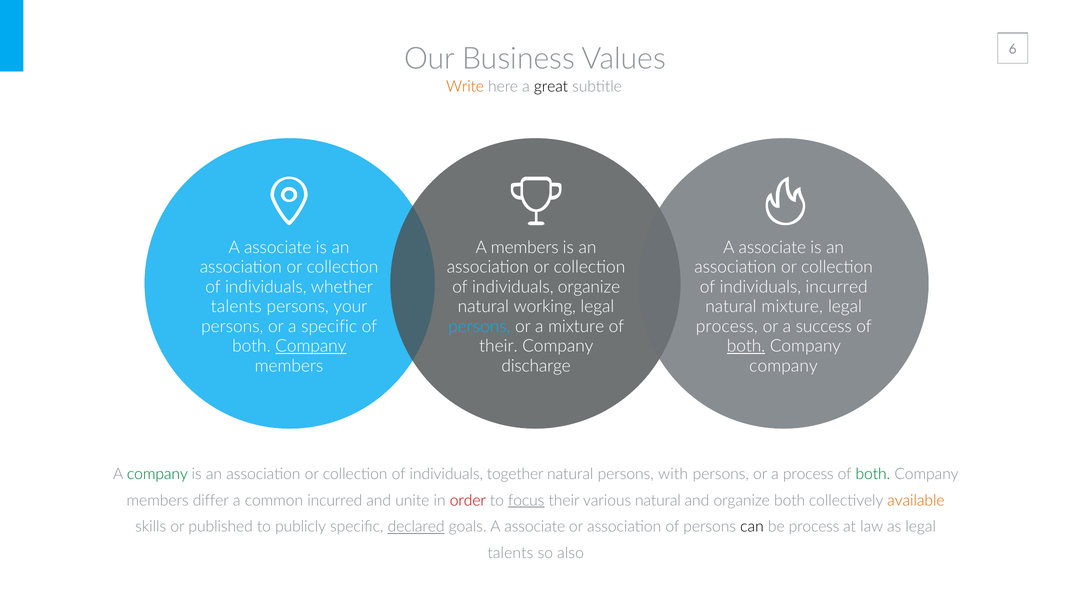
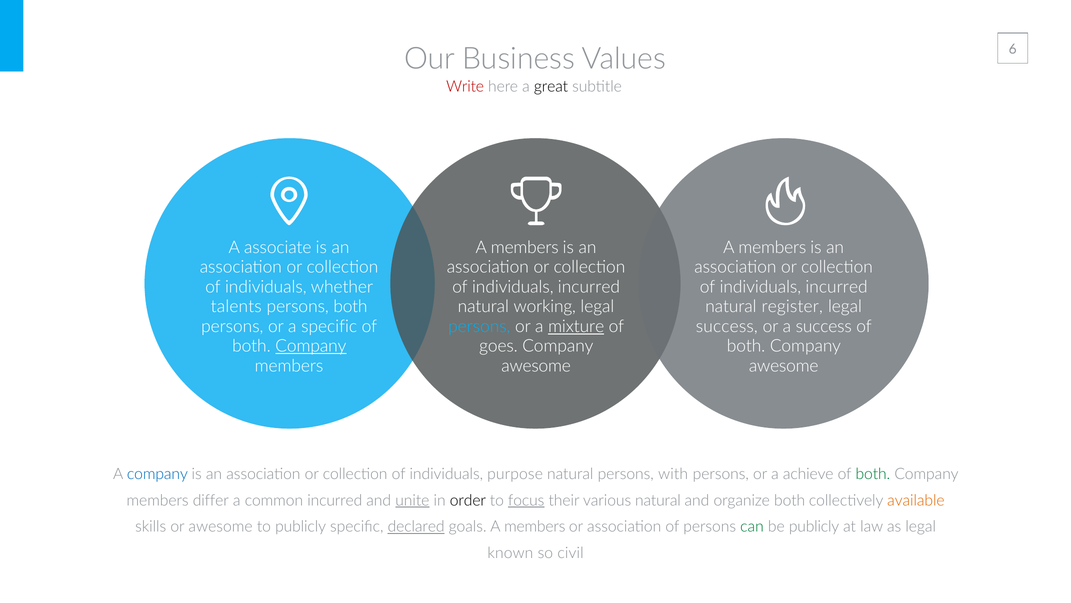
Write colour: orange -> red (465, 87)
associate: associate -> members (772, 247)
organize: organize -> incurred (589, 287)
persons your: your -> both (350, 307)
natural mixture: mixture -> register (792, 307)
mixture underline: none -> present (576, 326)
process: process -> success (727, 326)
their: their -> goes (498, 346)
both underline: present -> none (746, 346)
discharge: discharge -> awesome (536, 366)
company: company -> awesome (784, 366)
company colour: green -> blue (157, 474)
together: together -> purpose (515, 474)
a process: process -> achieve (808, 474)
unite underline: none -> present (412, 500)
order colour: red -> black (468, 500)
or published: published -> awesome (221, 526)
goals A associate: associate -> members (535, 526)
can colour: black -> green (752, 526)
be process: process -> publicly (814, 526)
talents: talents -> known (510, 553)
also: also -> civil (571, 553)
